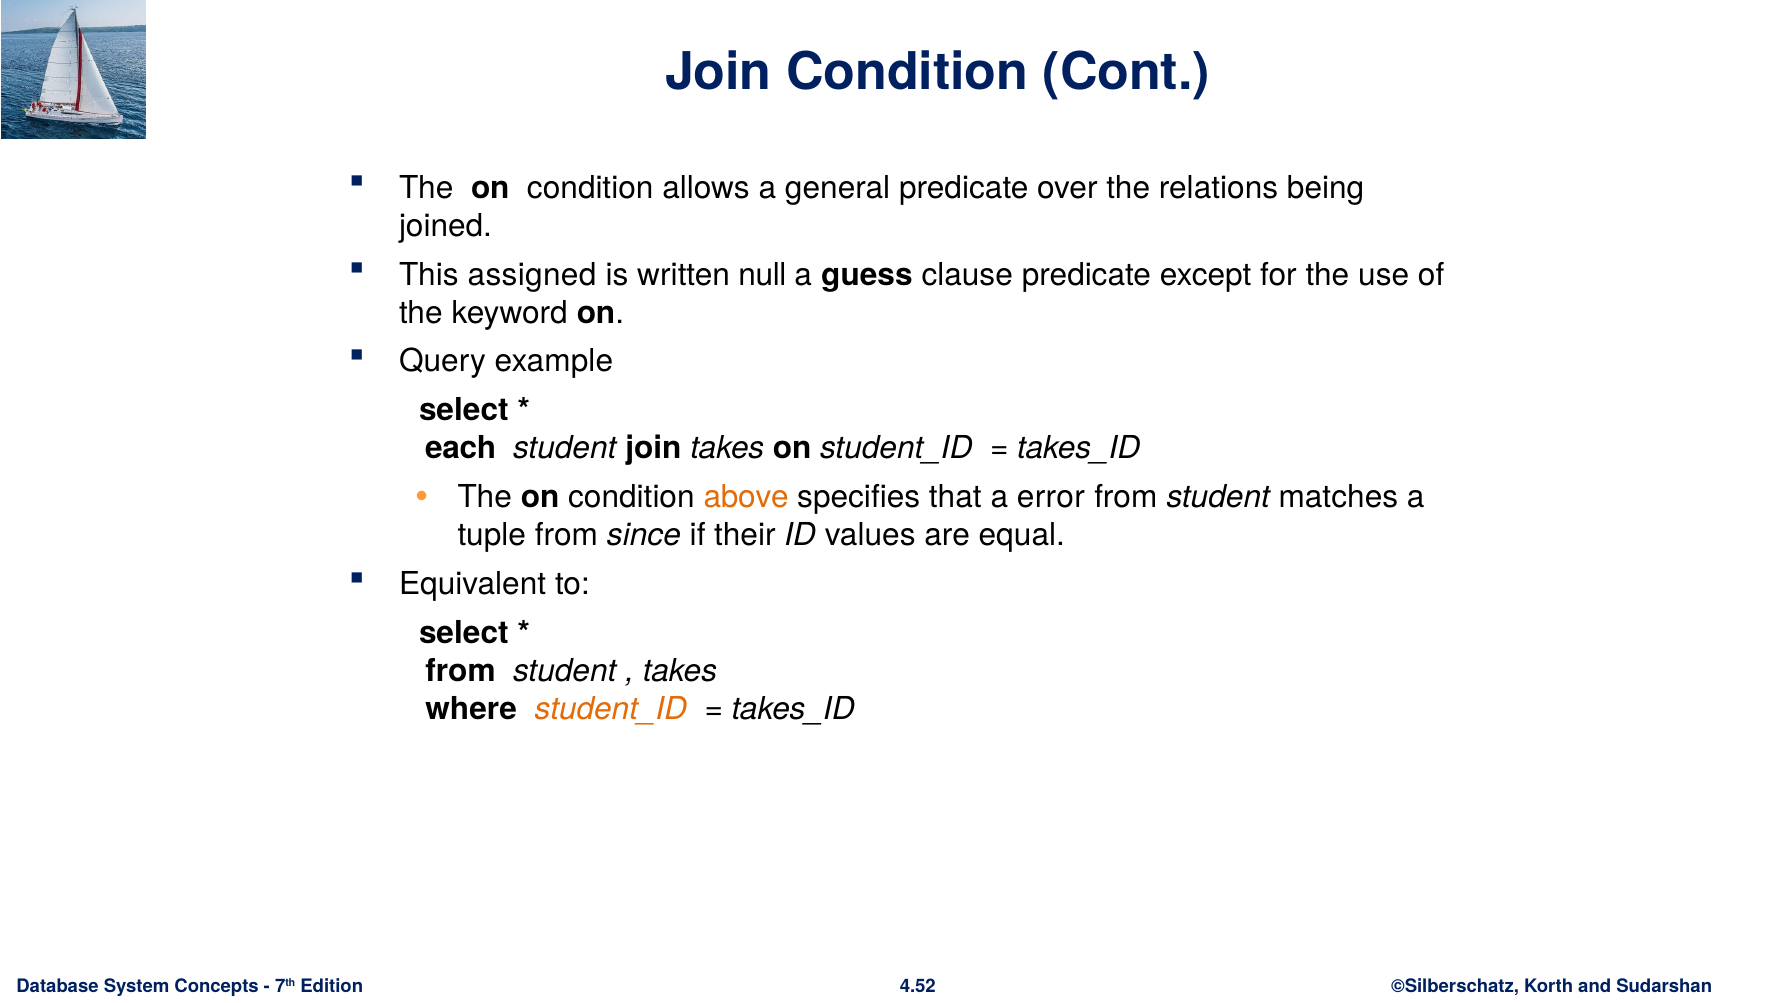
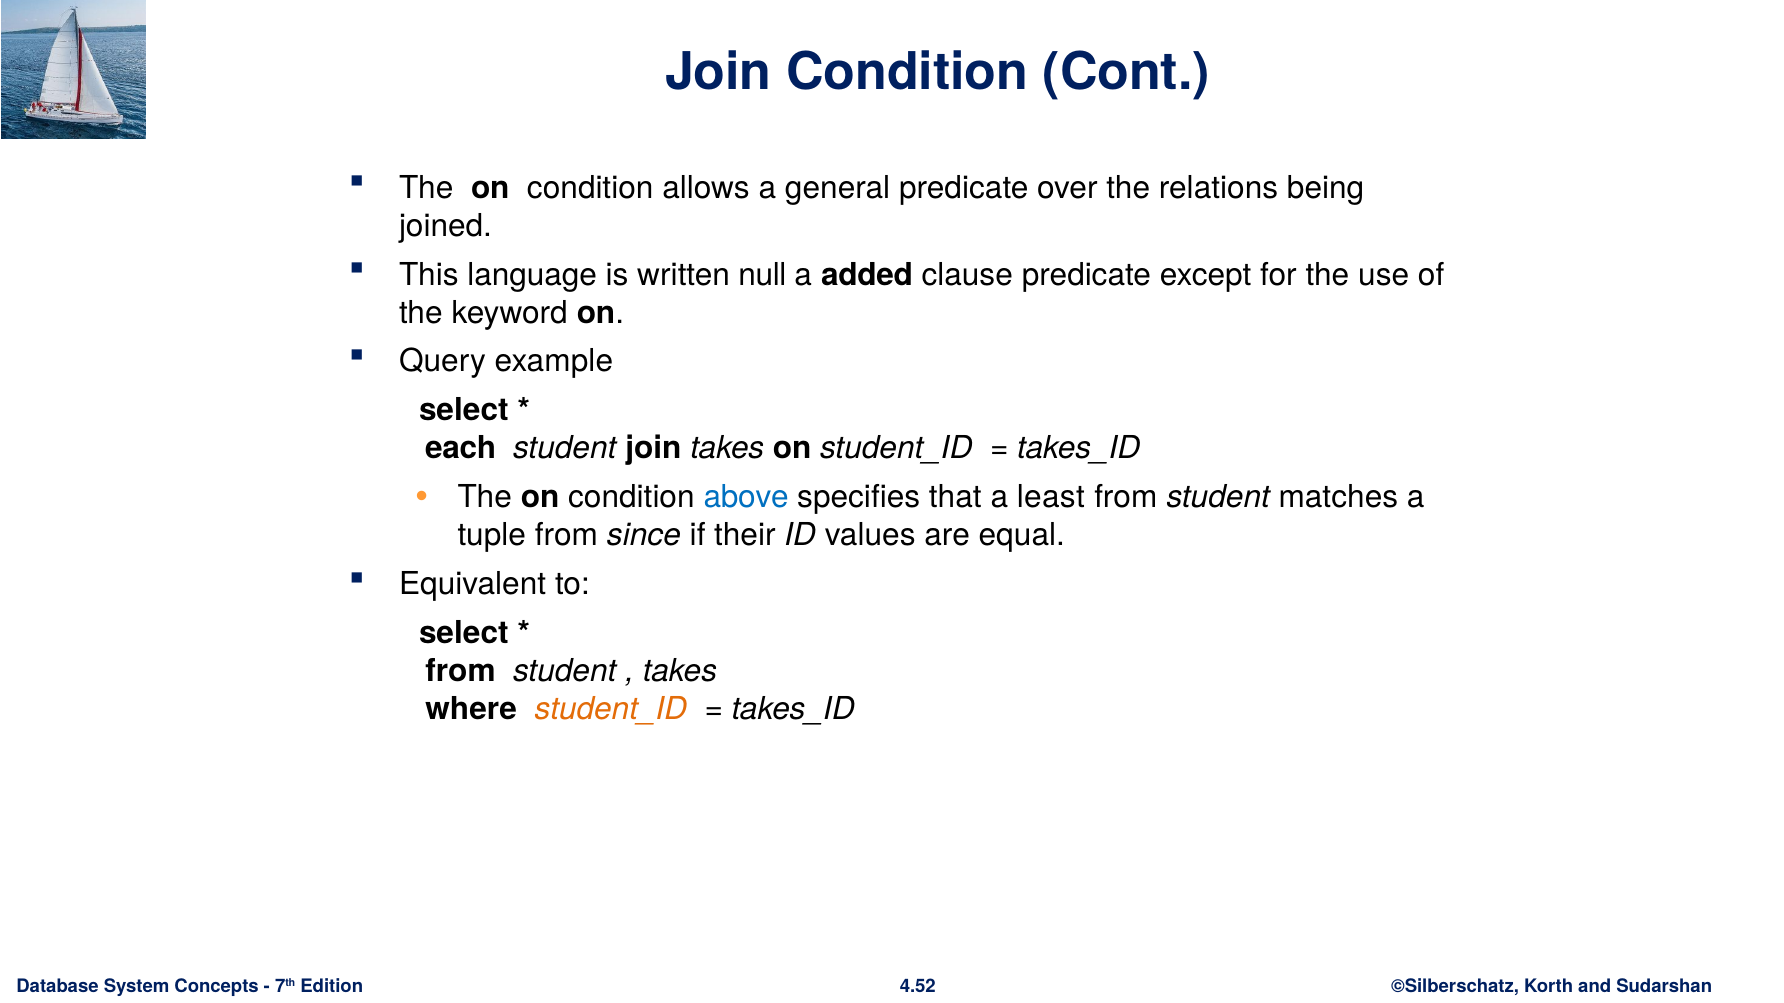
assigned: assigned -> language (532, 275)
guess: guess -> added (867, 275)
above colour: orange -> blue (746, 498)
error: error -> least (1051, 498)
